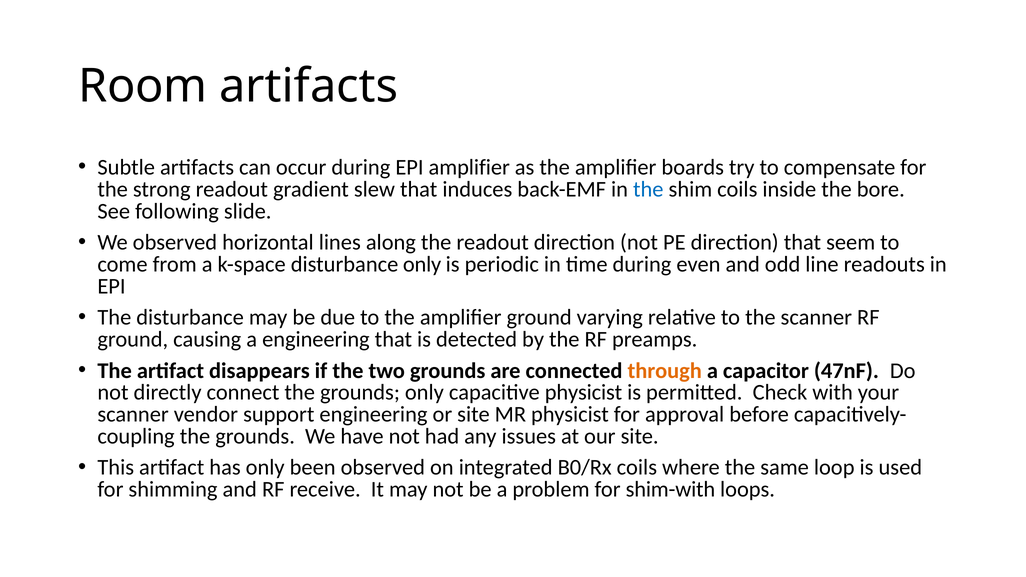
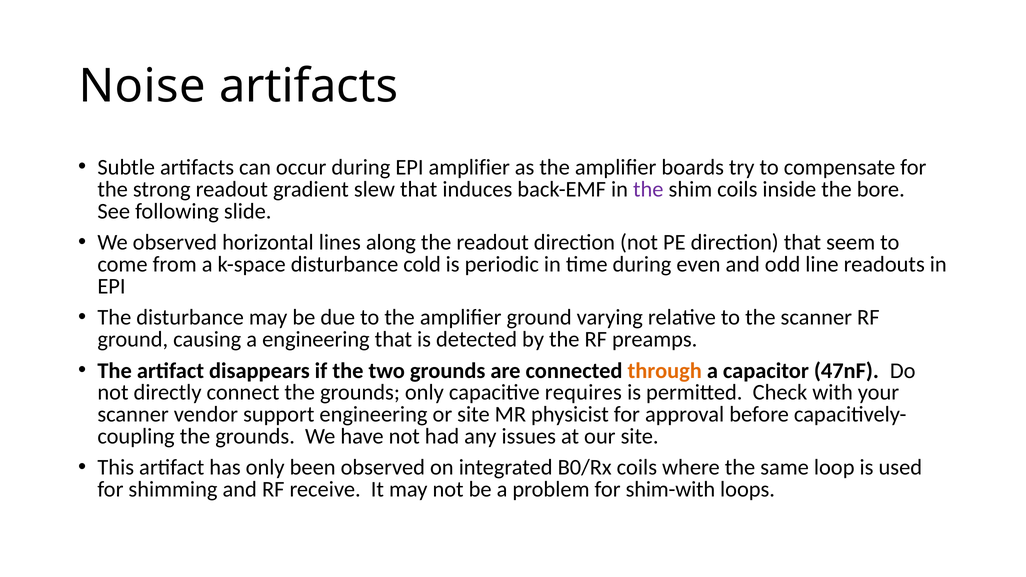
Room: Room -> Noise (142, 86)
the colour: blue -> purple (648, 189)
disturbance only: only -> cold (422, 264)
capacitive physicist: physicist -> requires (583, 393)
